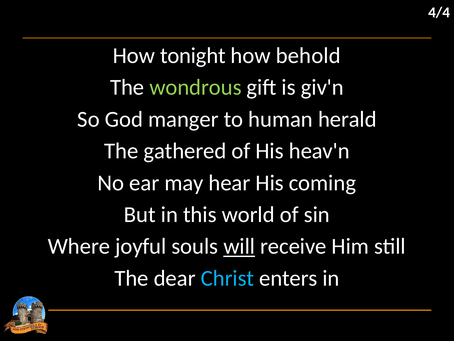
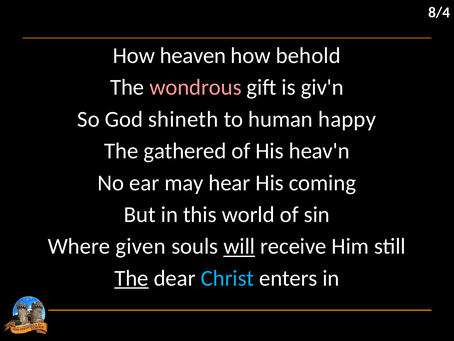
4/4: 4/4 -> 8/4 (439, 12)
tonight: tonight -> heaven (193, 55)
wondrous colour: light green -> pink (195, 87)
manger: manger -> shineth (183, 119)
herald: herald -> happy (347, 119)
joyful: joyful -> given (141, 246)
The underline: none -> present (131, 278)
